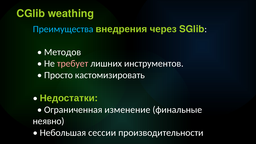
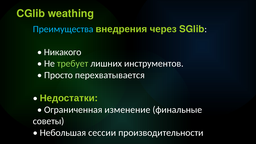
Методов: Методов -> Никакого (63, 52)
требует colour: pink -> light green (73, 64)
кастомизировать: кастомизировать -> перехватывается (110, 75)
неявно: неявно -> советы (48, 121)
